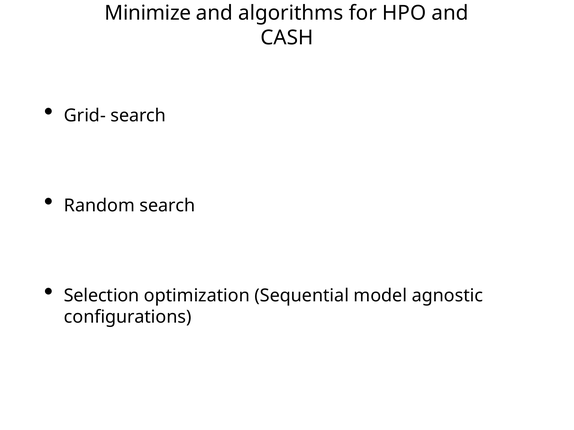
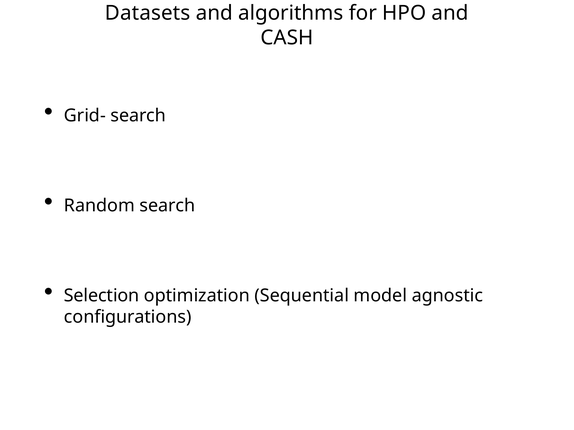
Minimize: Minimize -> Datasets (148, 13)
